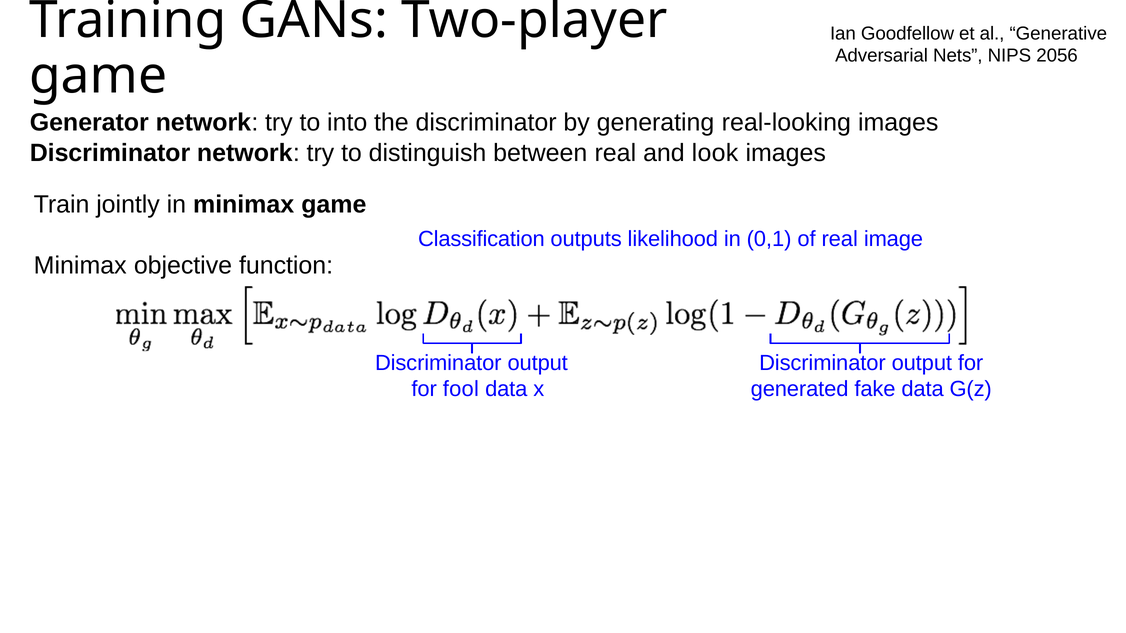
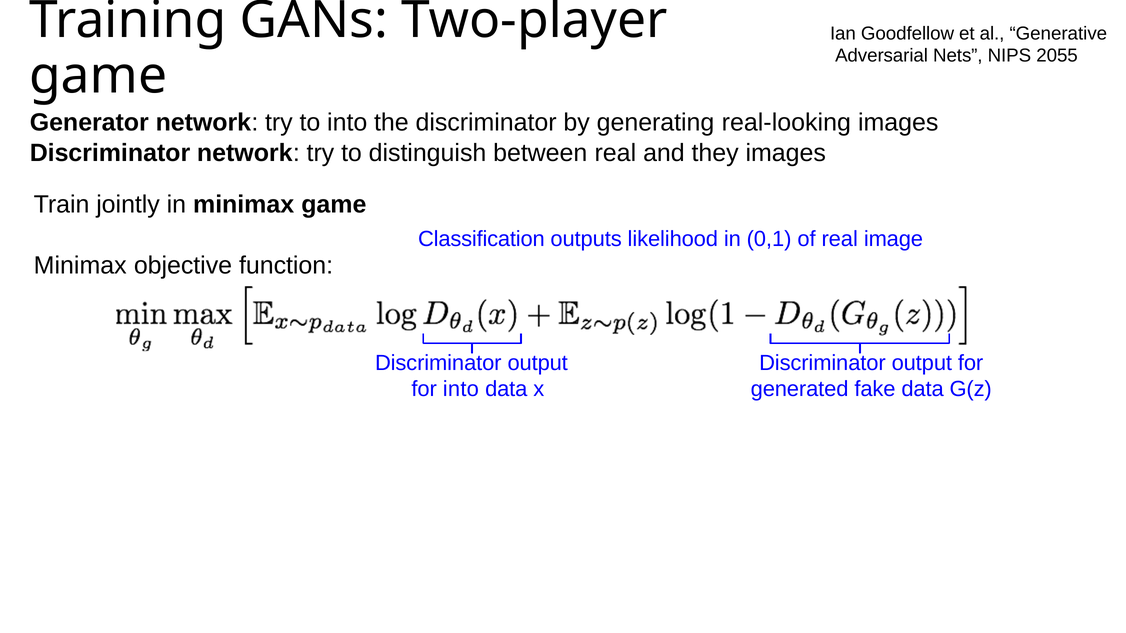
2056: 2056 -> 2055 (1057, 56)
look: look -> they (715, 153)
for fool: fool -> into (461, 389)
